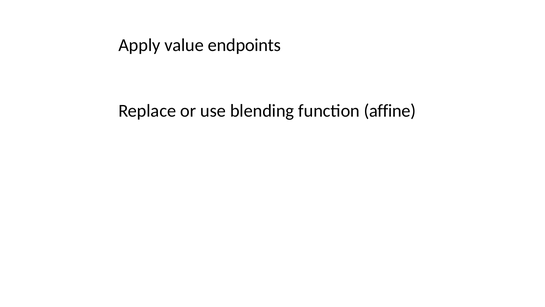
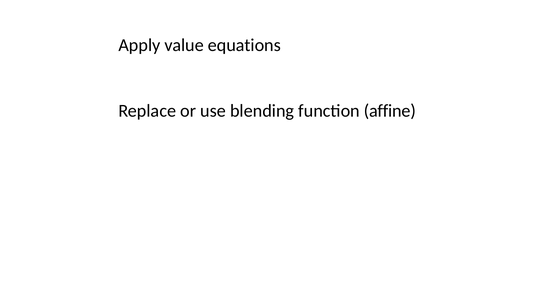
endpoints: endpoints -> equations (244, 45)
